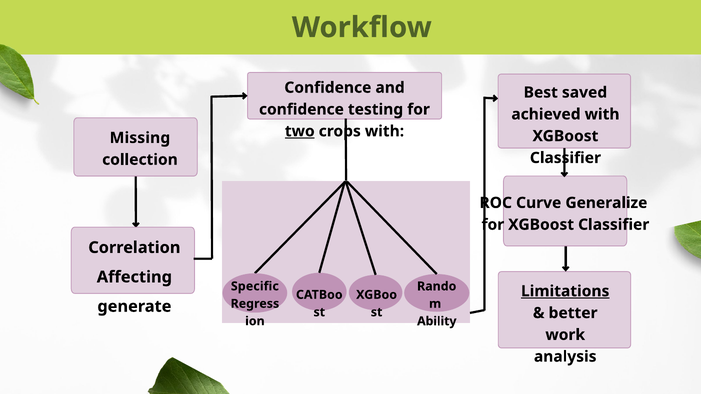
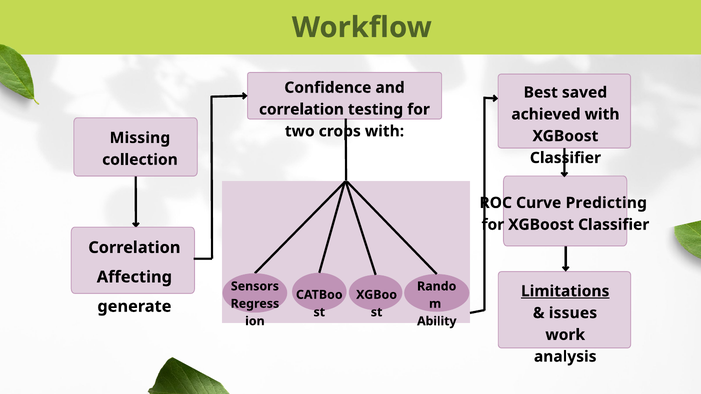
confidence: confidence -> correlation (301, 110)
two underline: present -> none (300, 131)
Generalize: Generalize -> Predicting (606, 203)
Specific: Specific -> Sensors (255, 286)
better: better -> issues (573, 313)
